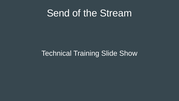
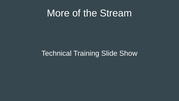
Send: Send -> More (58, 13)
